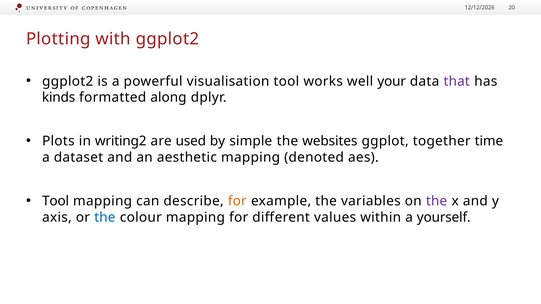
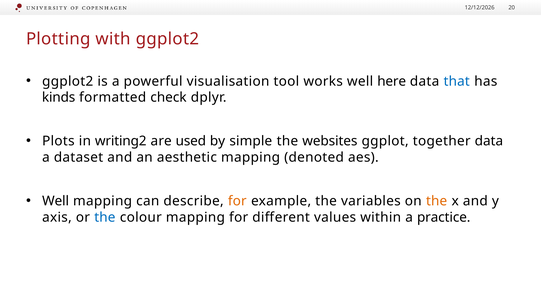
your: your -> here (392, 81)
that colour: purple -> blue (457, 81)
along: along -> check (168, 98)
together time: time -> data (489, 141)
Tool: Tool -> Well (56, 201)
the colour: purple -> orange (437, 201)
yourself: yourself -> practice (444, 217)
